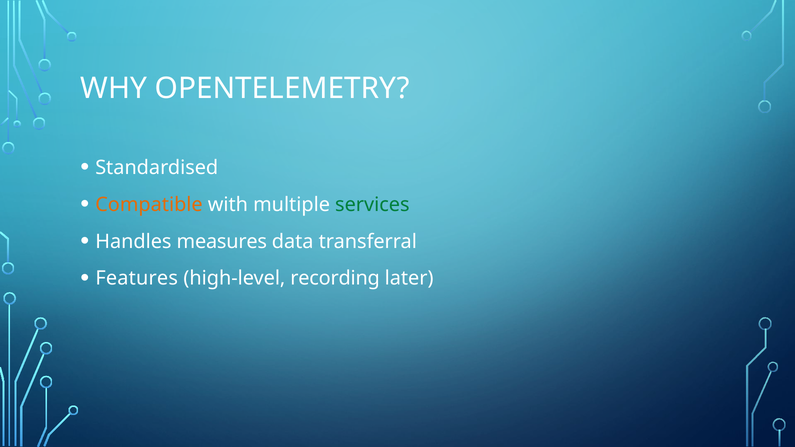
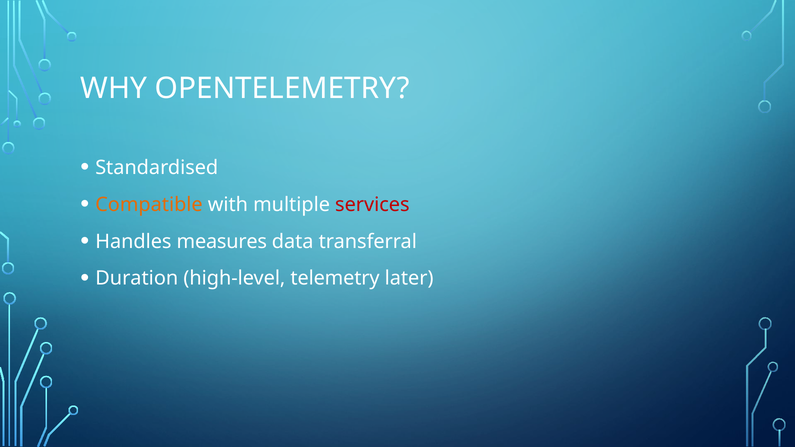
services colour: green -> red (372, 205)
Features: Features -> Duration (137, 278)
recording: recording -> telemetry (335, 278)
